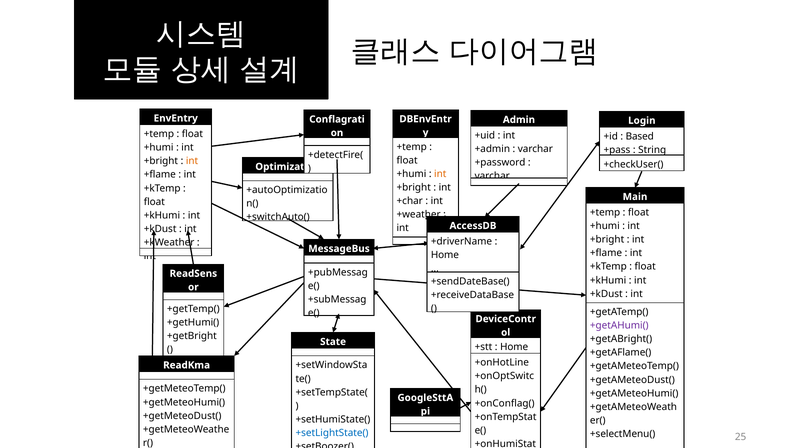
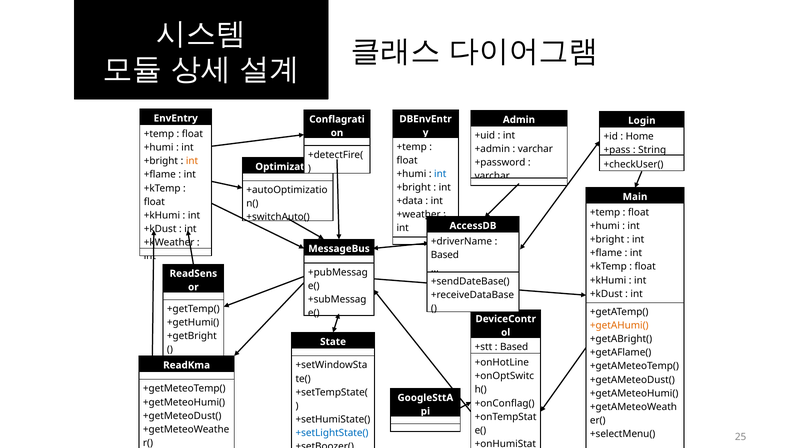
Based: Based -> Home (640, 137)
int colour: orange -> blue (440, 174)
+char: +char -> +data (410, 201)
Home: Home -> Based (445, 255)
+getAHumi( colour: purple -> orange (619, 326)
Home: Home -> Based (514, 347)
